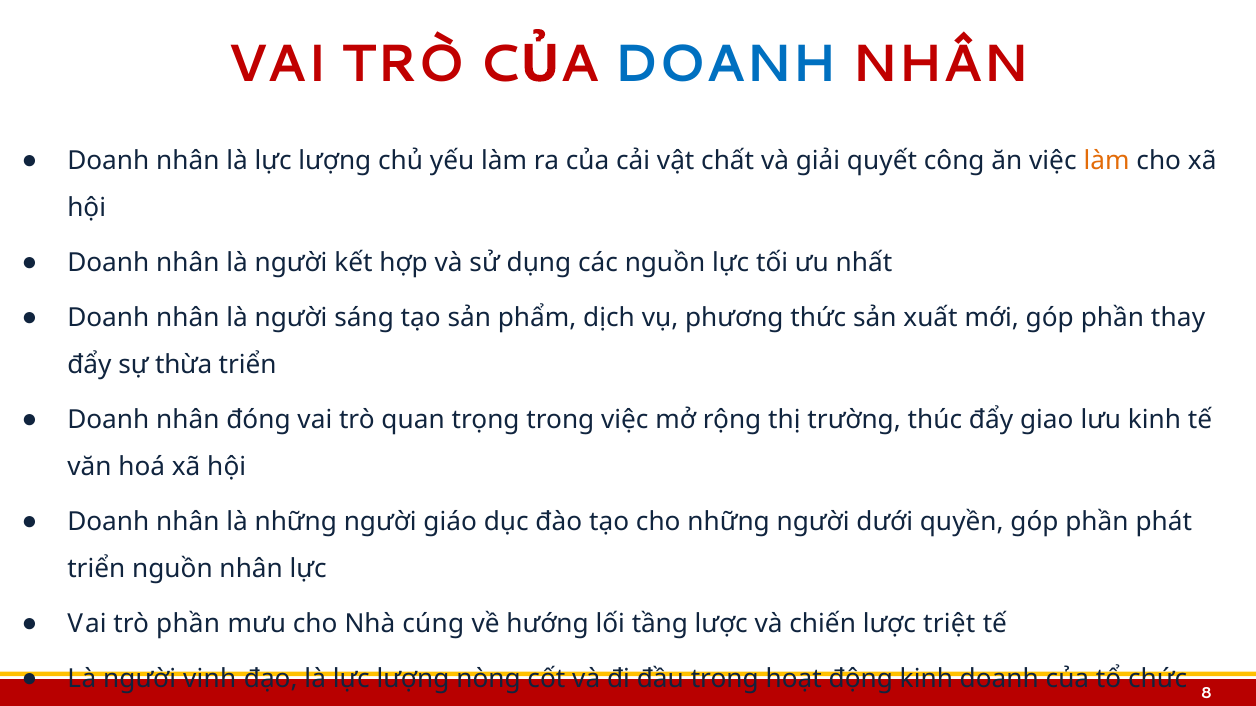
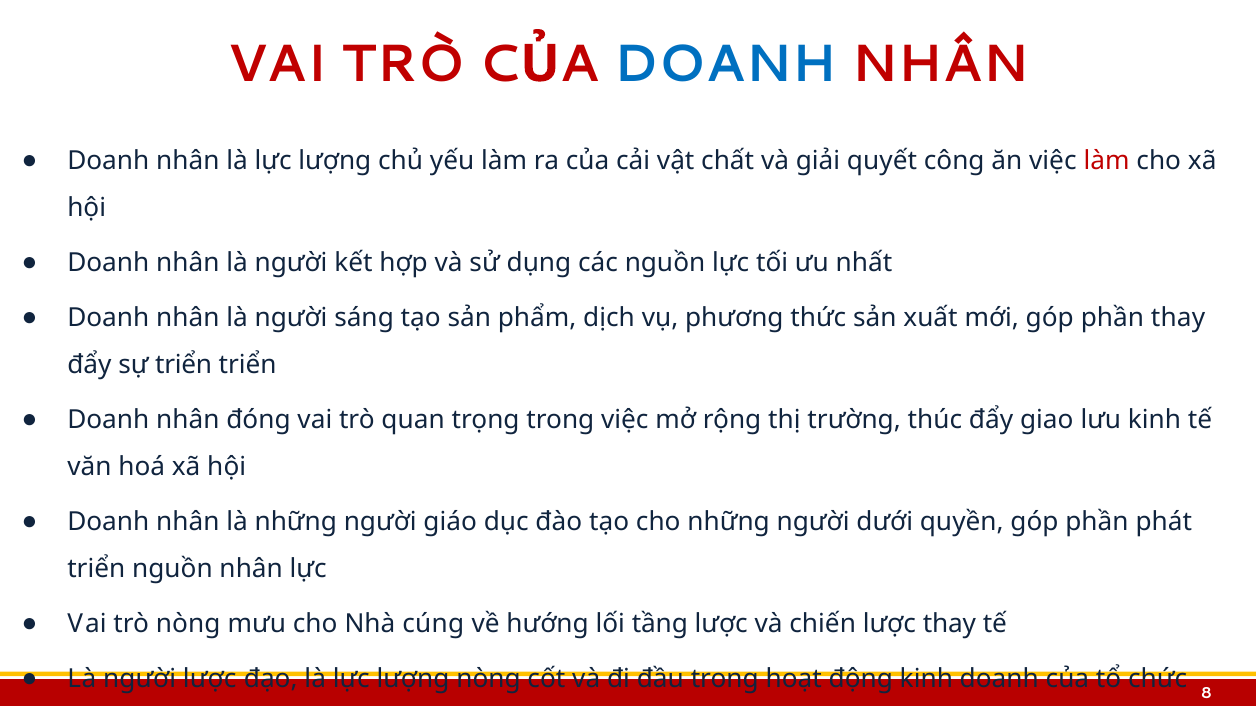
làm colour: orange -> red (1107, 161)
sự thừa: thừa -> triển (184, 365)
trò phần: phần -> nòng (188, 624)
lược triệt: triệt -> thay (949, 624)
người vinh: vinh -> lược (210, 679)
